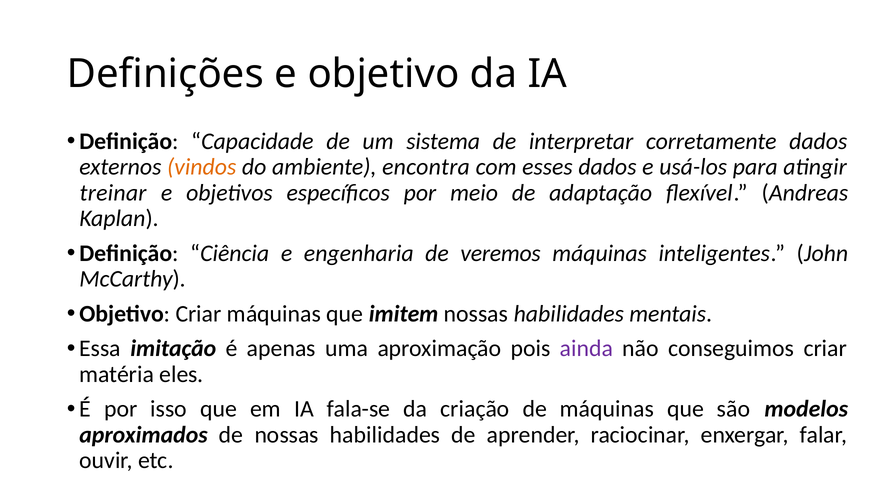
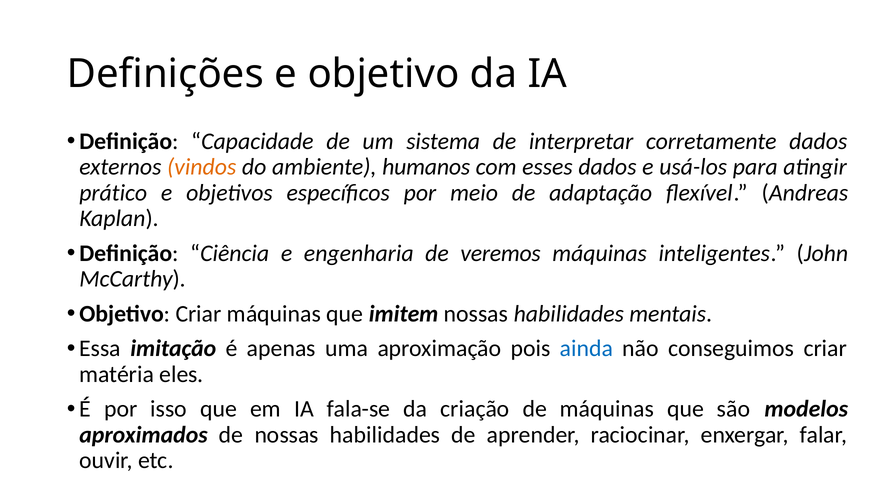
encontra: encontra -> humanos (426, 167)
treinar: treinar -> prático (113, 193)
ainda colour: purple -> blue (586, 349)
